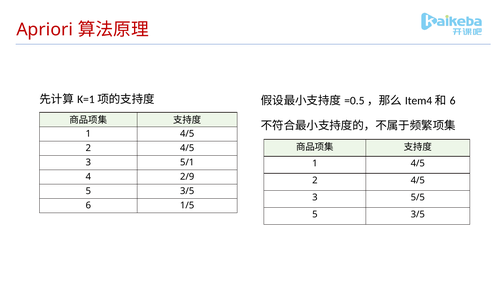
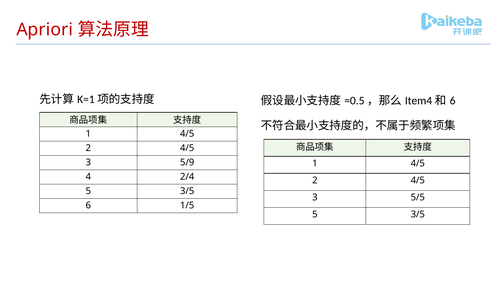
5/1: 5/1 -> 5/9 (187, 162)
2/9: 2/9 -> 2/4 (187, 177)
